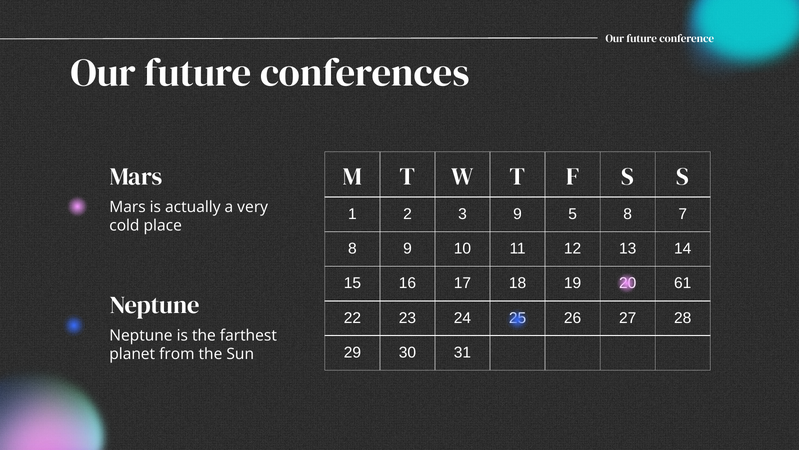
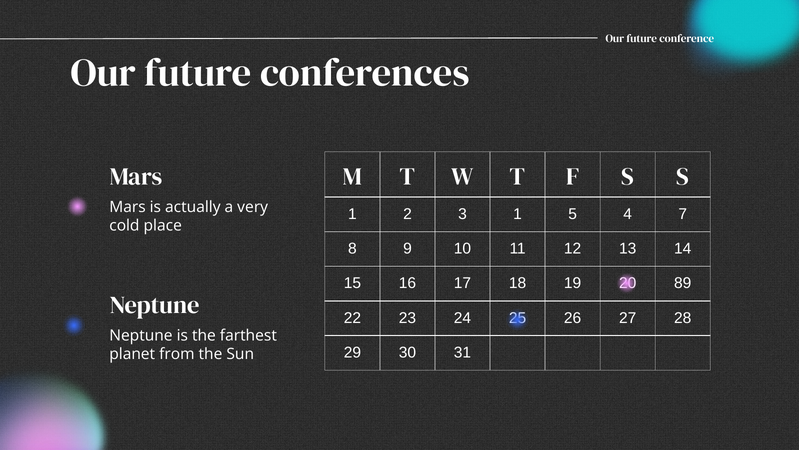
3 9: 9 -> 1 (518, 214)
5 8: 8 -> 4 (628, 214)
61: 61 -> 89 (683, 283)
